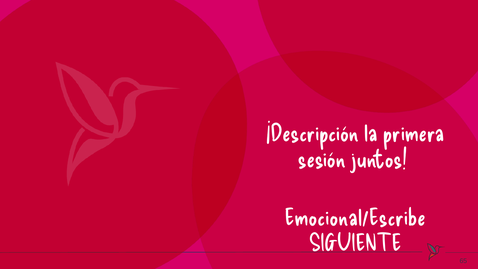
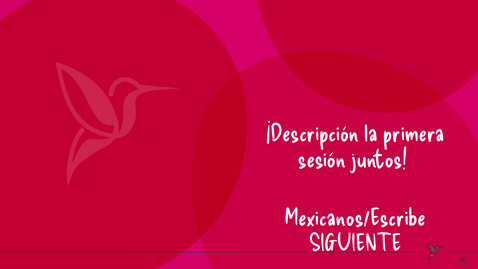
Emocional/Escribe: Emocional/Escribe -> Mexicanos/Escribe (355, 218)
